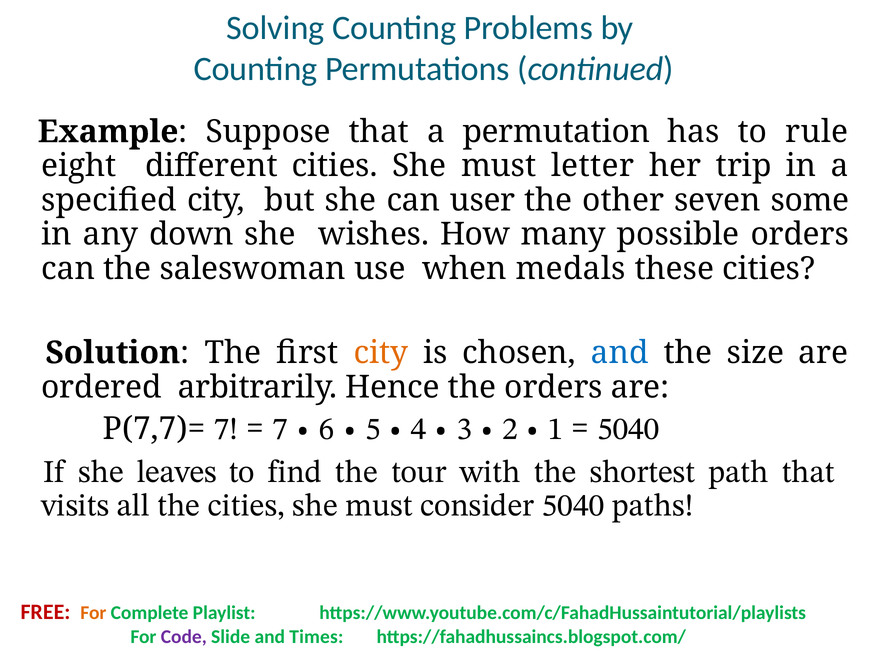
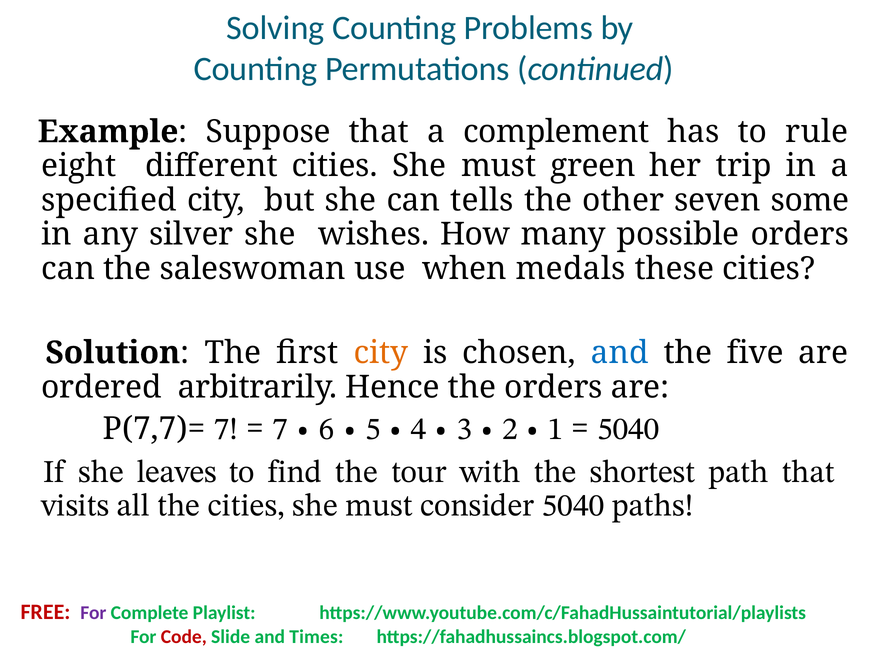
permutation: permutation -> complement (556, 132)
letter: letter -> green (593, 166)
user: user -> tells (482, 200)
down: down -> silver (191, 235)
size: size -> five (755, 353)
For colour: orange -> purple (93, 613)
Code colour: purple -> red (184, 637)
